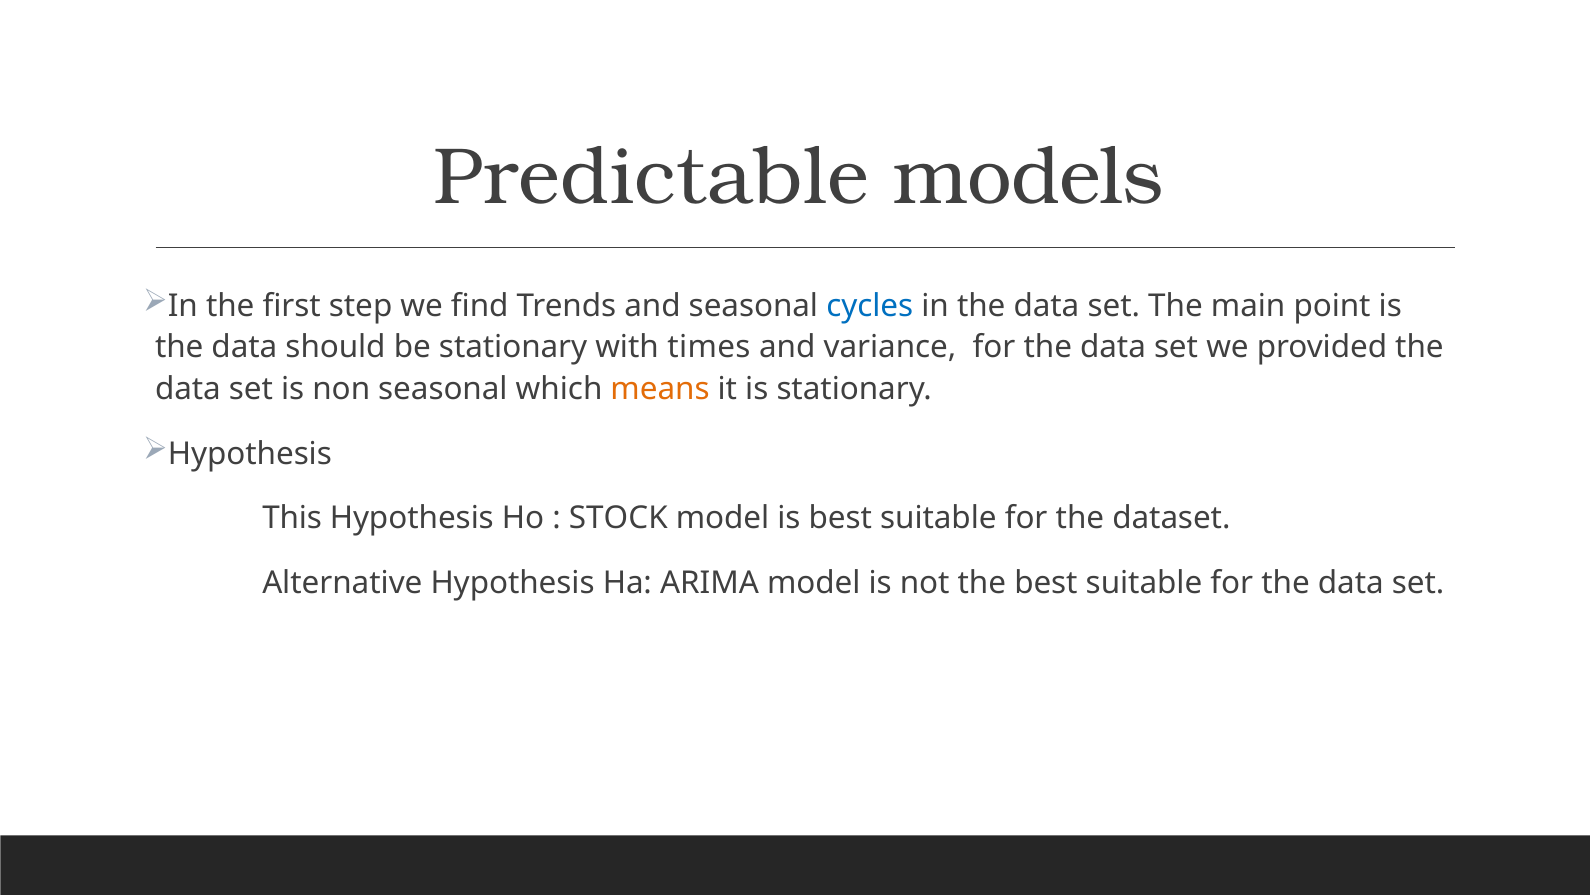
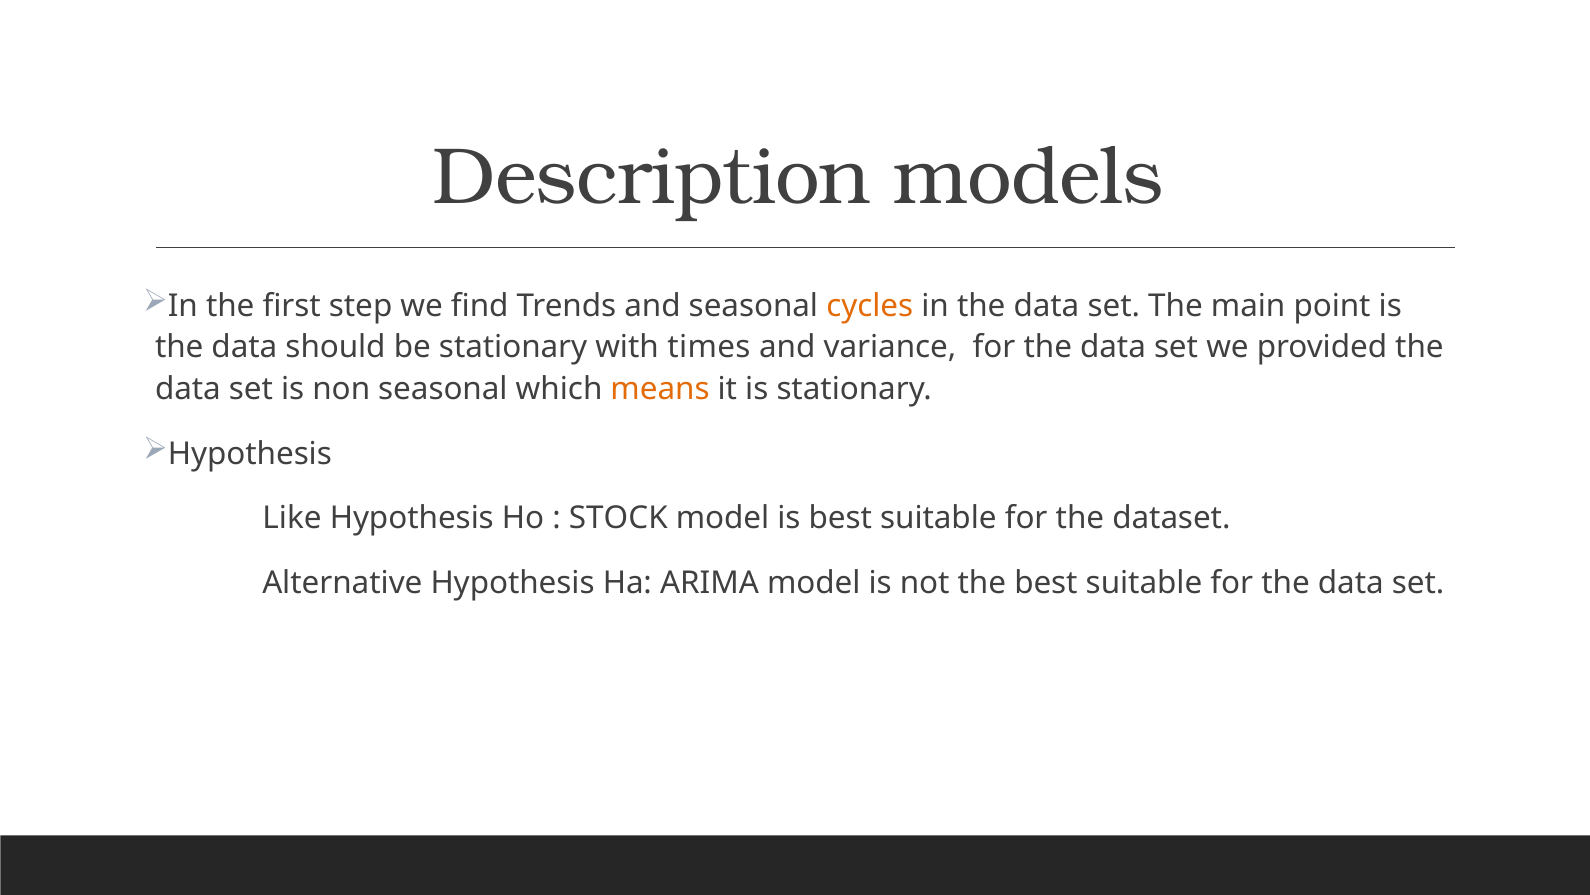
Predictable: Predictable -> Description (652, 177)
cycles colour: blue -> orange (870, 306)
This: This -> Like (292, 518)
